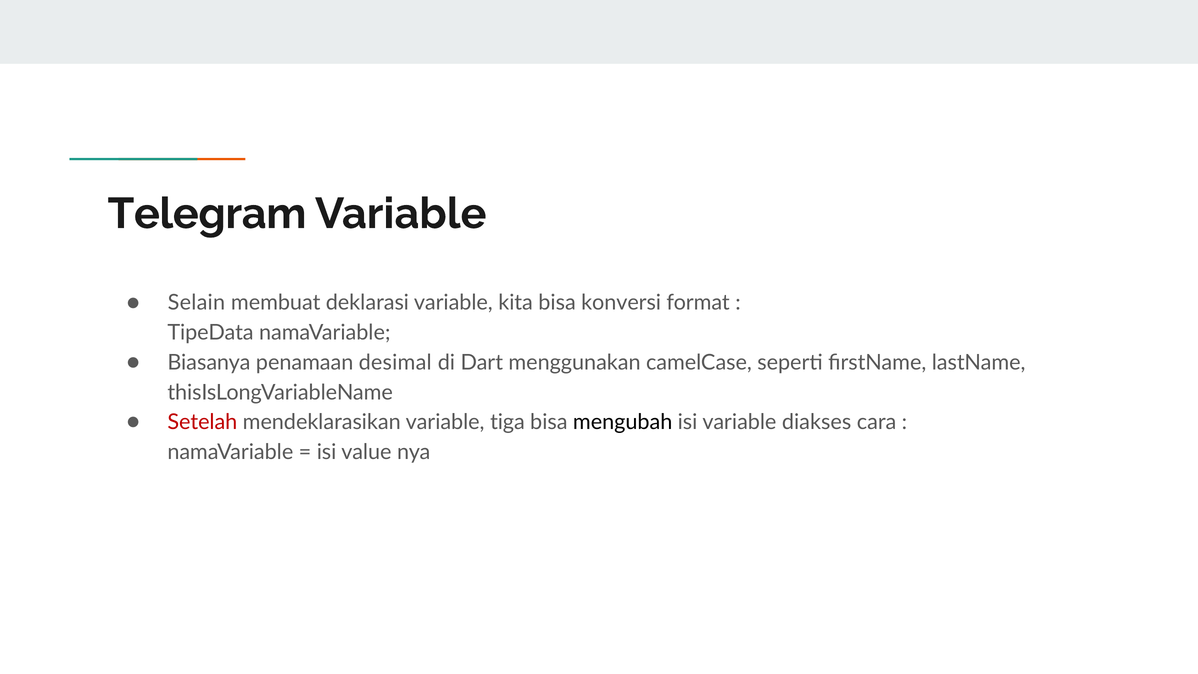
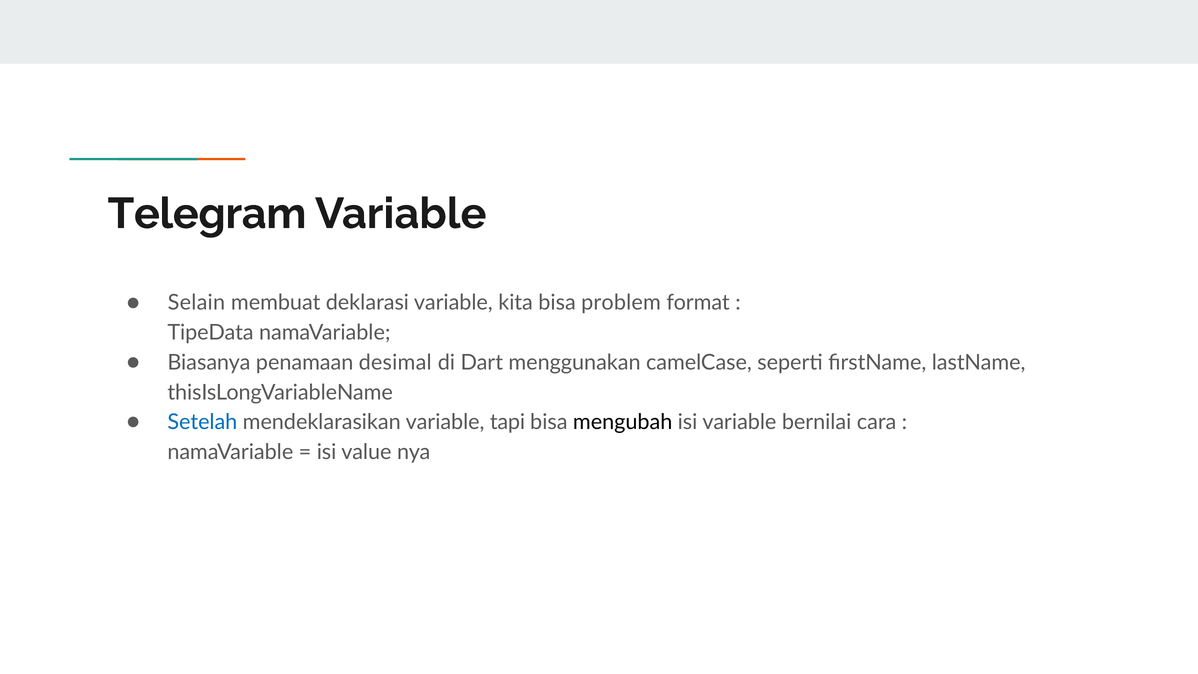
konversi: konversi -> problem (621, 303)
Setelah colour: red -> blue (202, 422)
tiga: tiga -> tapi (508, 422)
diakses: diakses -> bernilai (817, 422)
